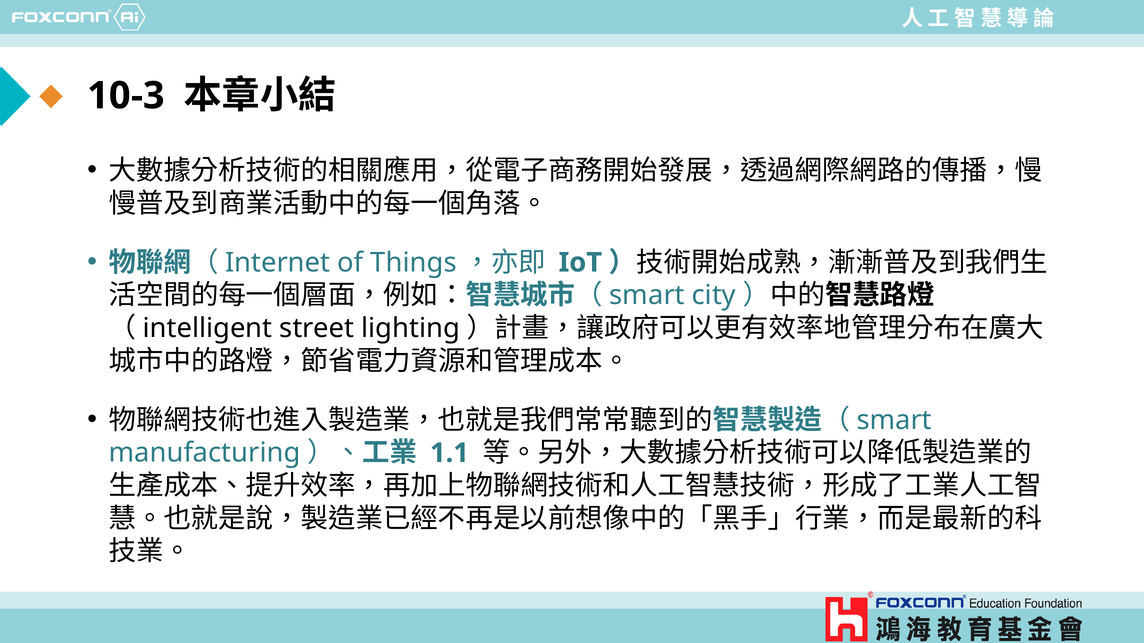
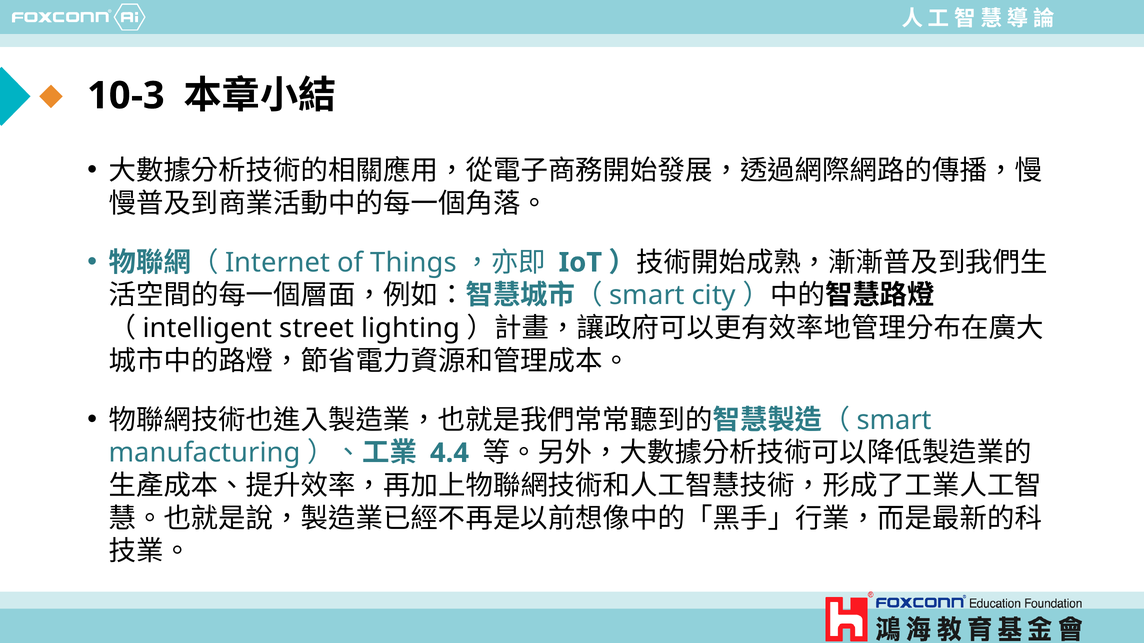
1.1: 1.1 -> 4.4 (449, 453)
